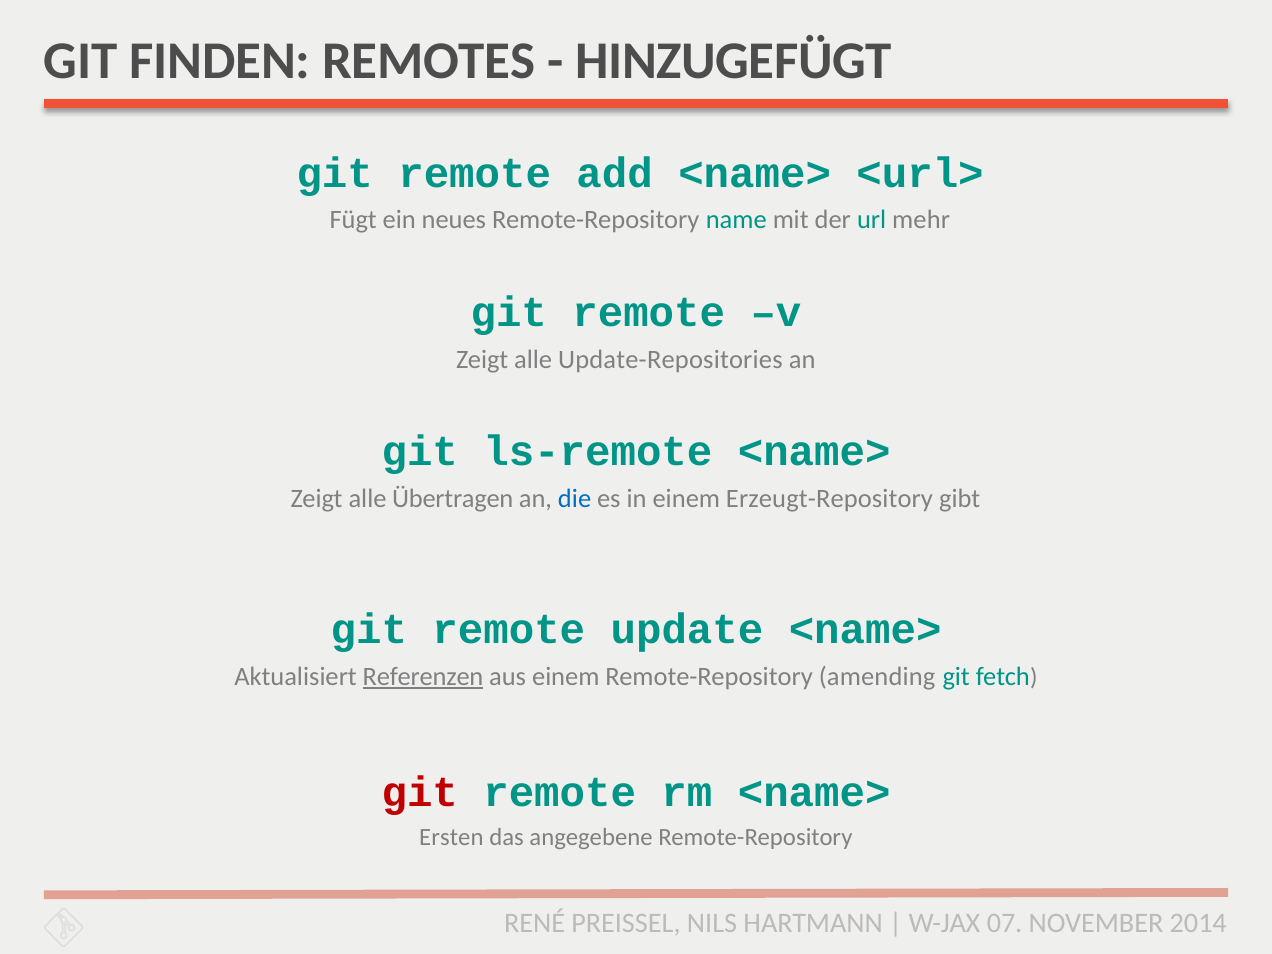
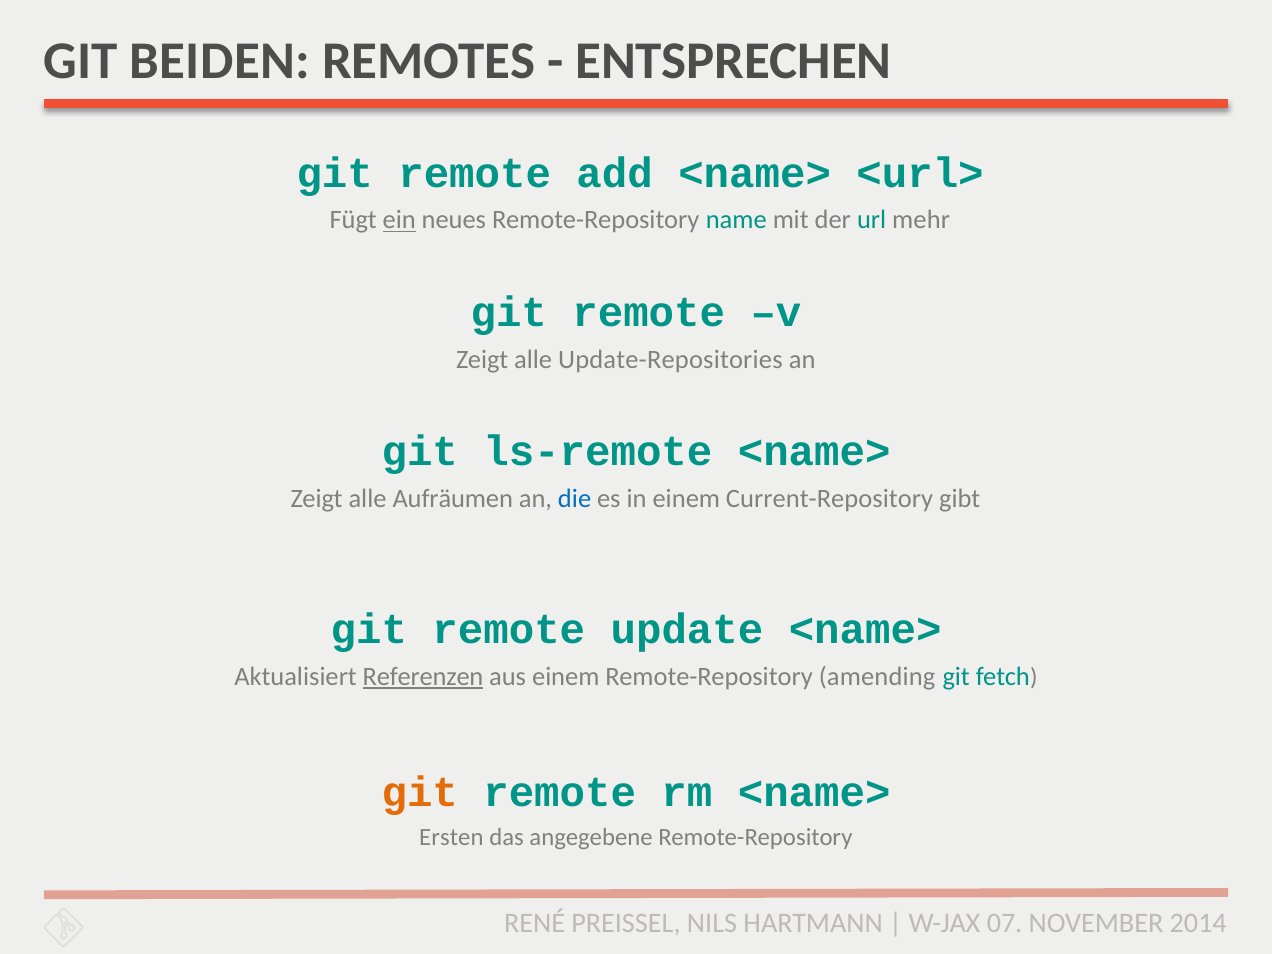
FINDEN: FINDEN -> BEIDEN (220, 61)
HINZUGEFÜGT: HINZUGEFÜGT -> ENTSPRECHEN (733, 61)
ein underline: none -> present (399, 220)
Übertragen: Übertragen -> Aufräumen (453, 499)
Erzeugt-Repository: Erzeugt-Repository -> Current-Repository (830, 499)
git colour: red -> orange (420, 792)
